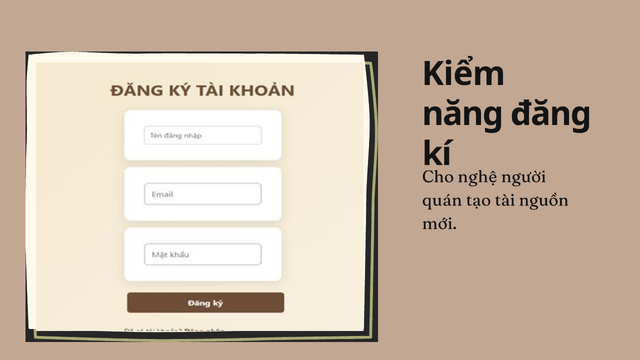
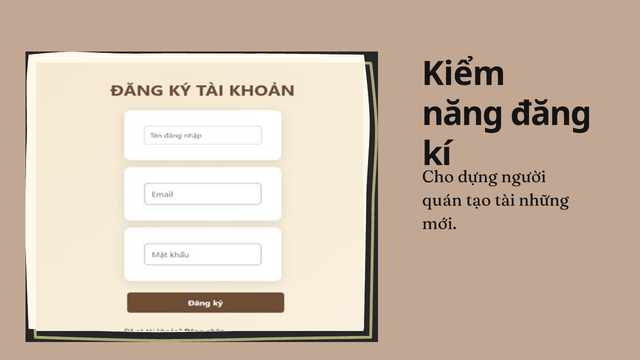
nghệ: nghệ -> dựng (478, 177)
nguồn: nguồn -> những (544, 200)
